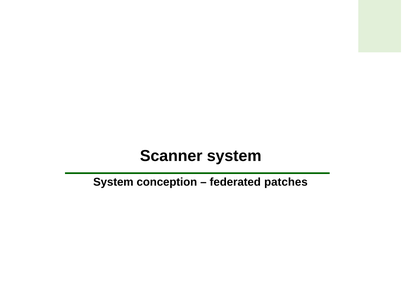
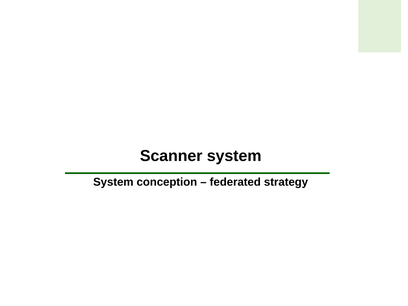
patches: patches -> strategy (286, 182)
